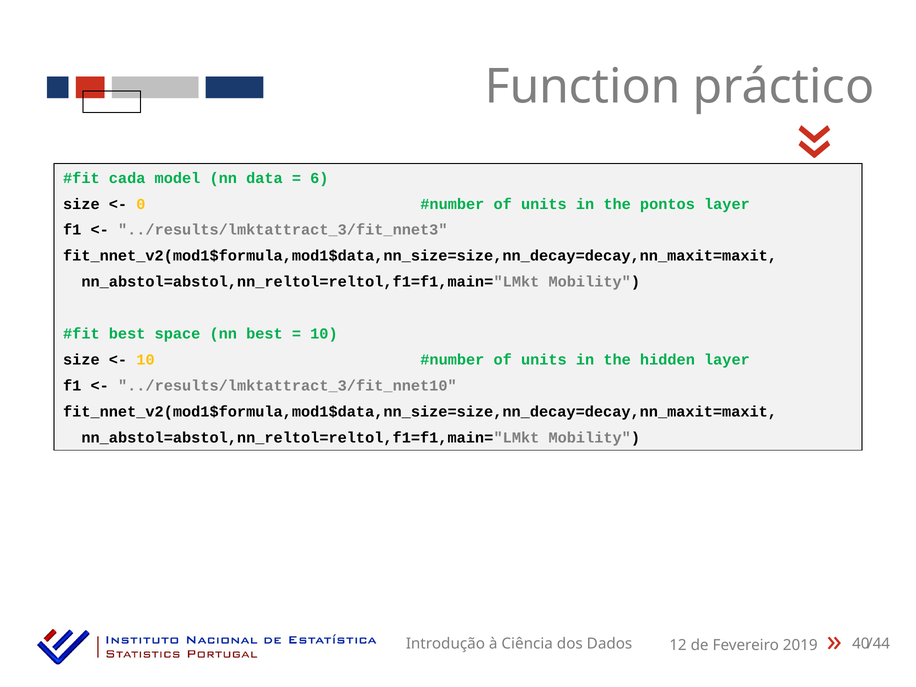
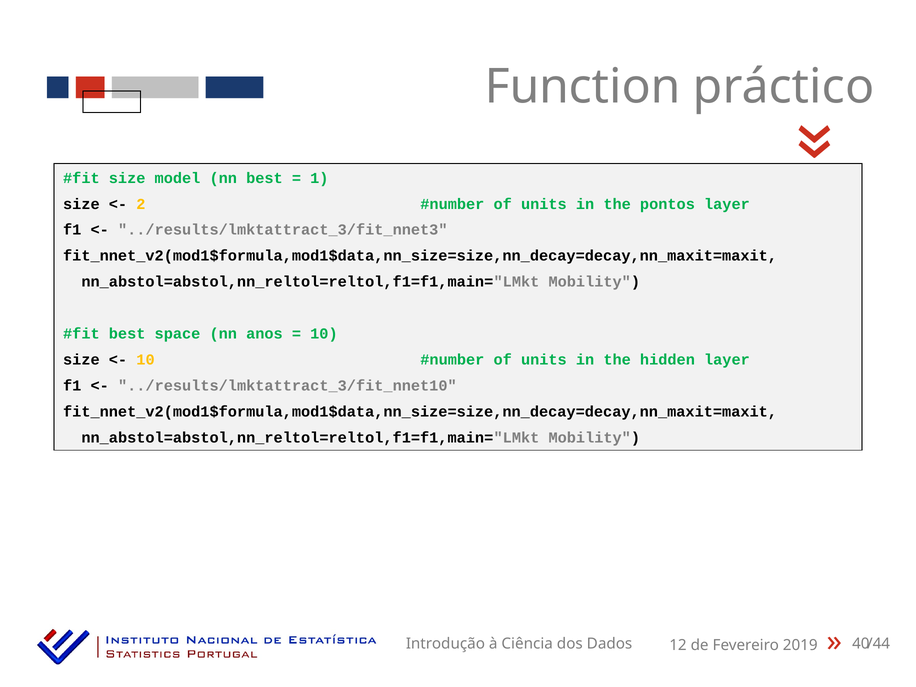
cada: cada -> size (127, 178)
nn data: data -> best (264, 178)
6: 6 -> 1 (319, 178)
0: 0 -> 2 (141, 204)
nn best: best -> anos (264, 334)
